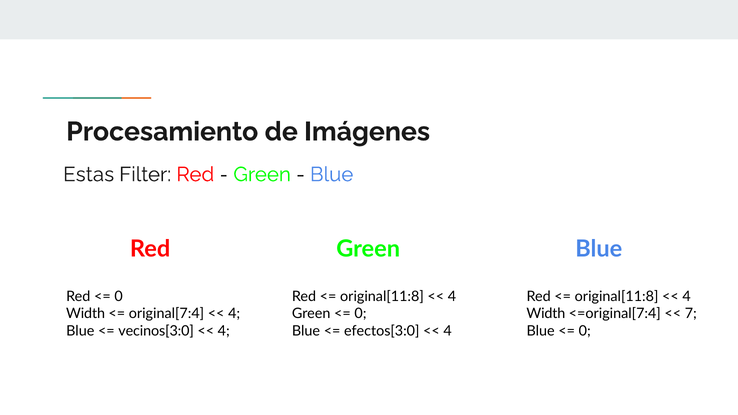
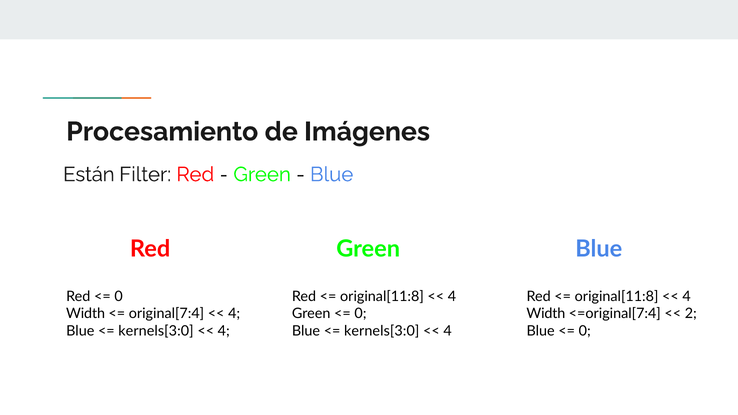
Estas: Estas -> Están (89, 175)
7: 7 -> 2 (691, 314)
vecinos[3:0: vecinos[3:0 -> kernels[3:0 (156, 331)
efectos[3:0: efectos[3:0 -> kernels[3:0 (382, 331)
